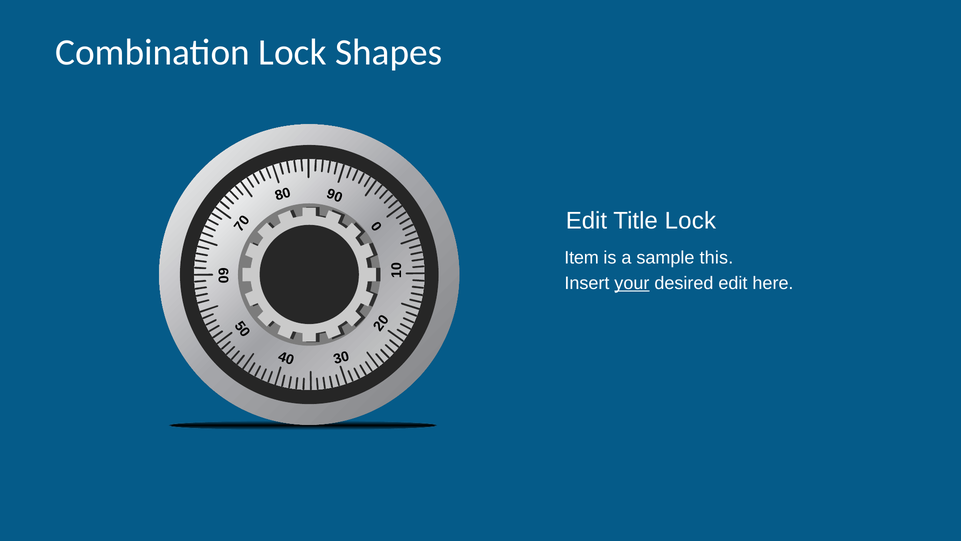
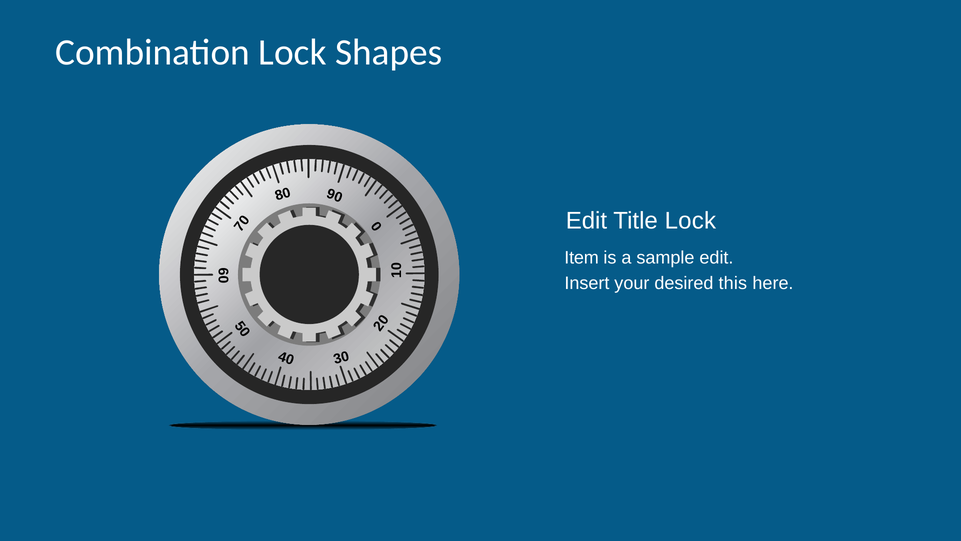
sample this: this -> edit (716, 258)
your underline: present -> none (632, 283)
desired edit: edit -> this (733, 283)
